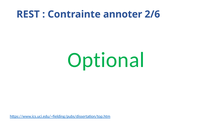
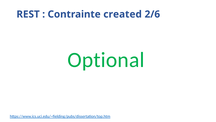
annoter: annoter -> created (123, 14)
